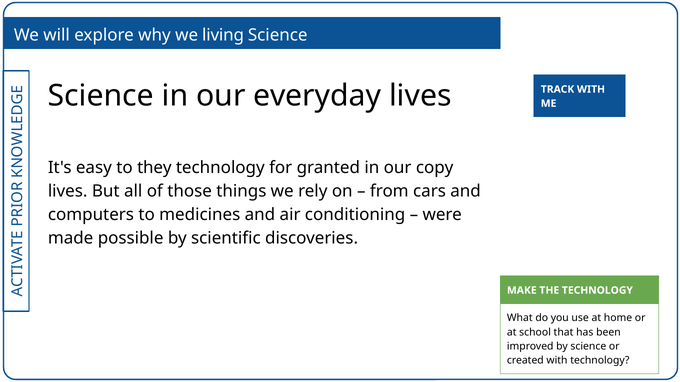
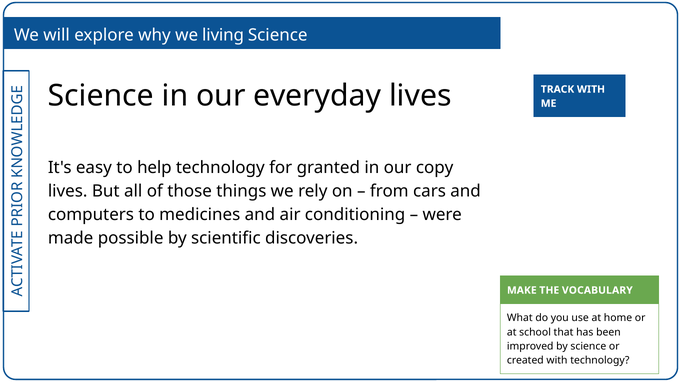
they: they -> help (154, 168)
THE TECHNOLOGY: TECHNOLOGY -> VOCABULARY (597, 291)
